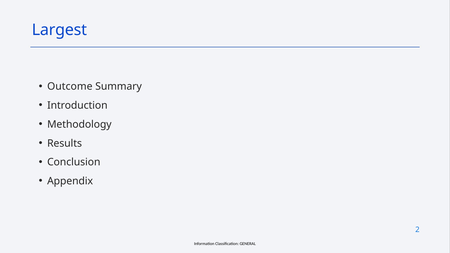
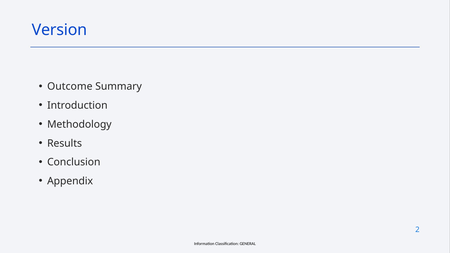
Largest: Largest -> Version (59, 30)
